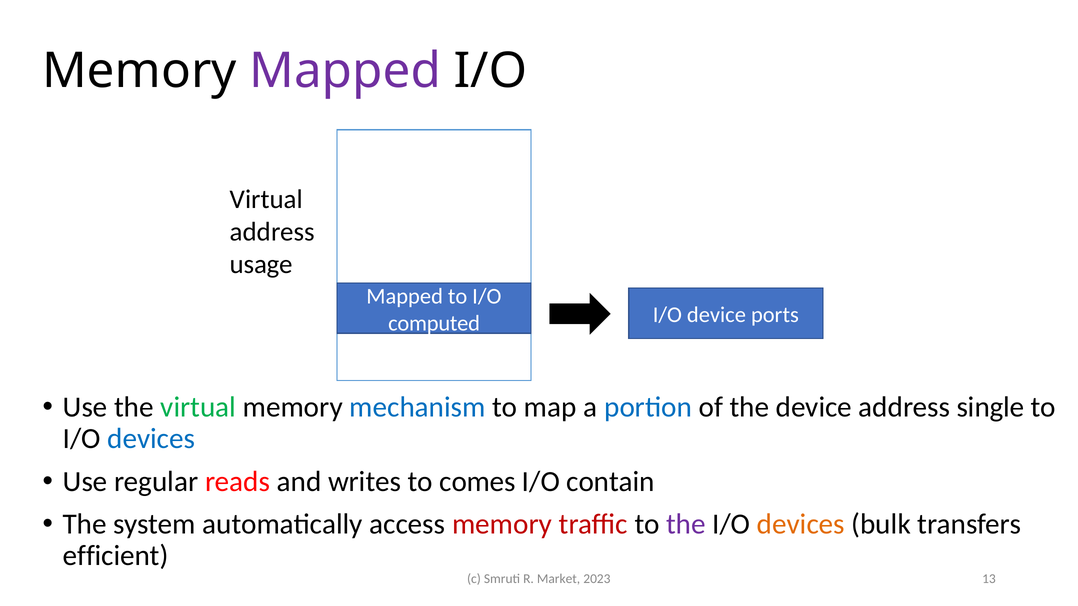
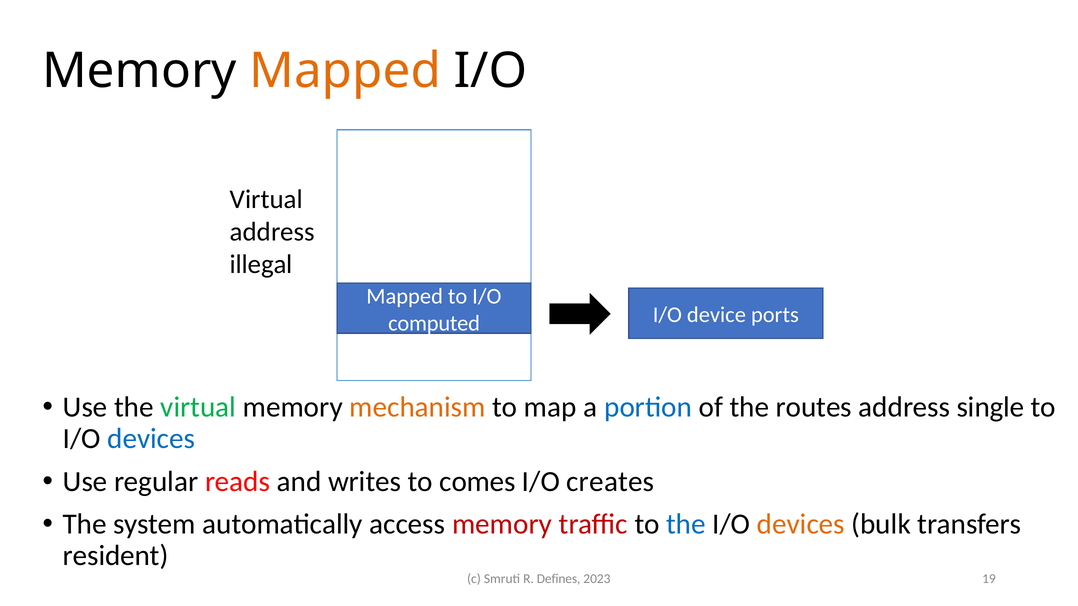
Mapped colour: purple -> orange (345, 71)
usage: usage -> illegal (261, 264)
mechanism colour: blue -> orange (418, 408)
the device: device -> routes (814, 408)
contain: contain -> creates (610, 482)
the colour: purple -> blue (686, 525)
efficient: efficient -> resident (116, 556)
Market: Market -> Defines (559, 579)
13: 13 -> 19 (989, 579)
